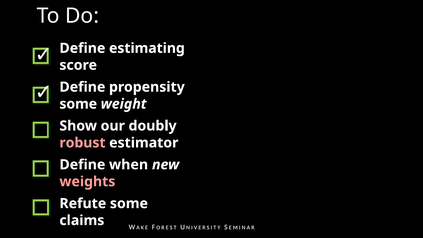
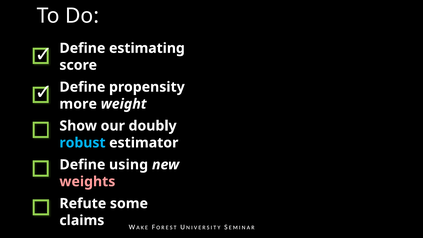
some: some -> more (78, 104)
robust colour: pink -> light blue (82, 143)
when: when -> using (129, 165)
